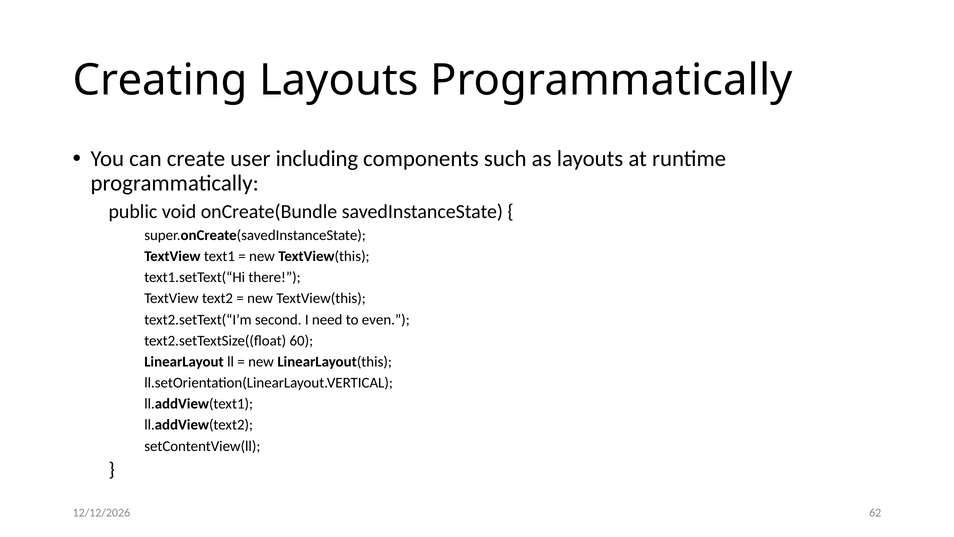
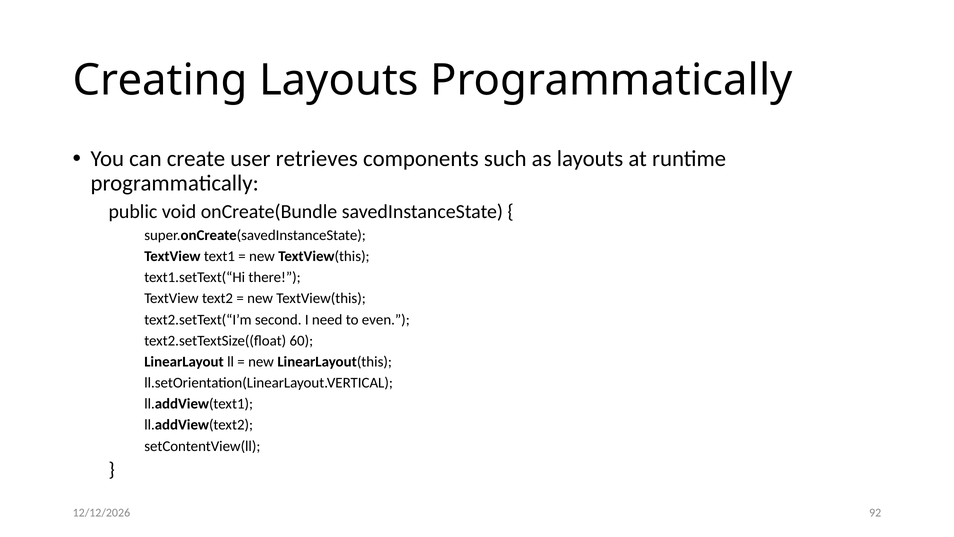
including: including -> retrieves (317, 159)
62: 62 -> 92 (875, 512)
